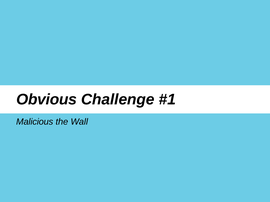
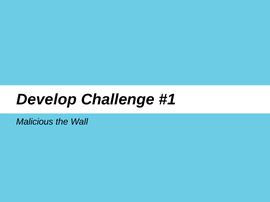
Obvious: Obvious -> Develop (46, 100)
